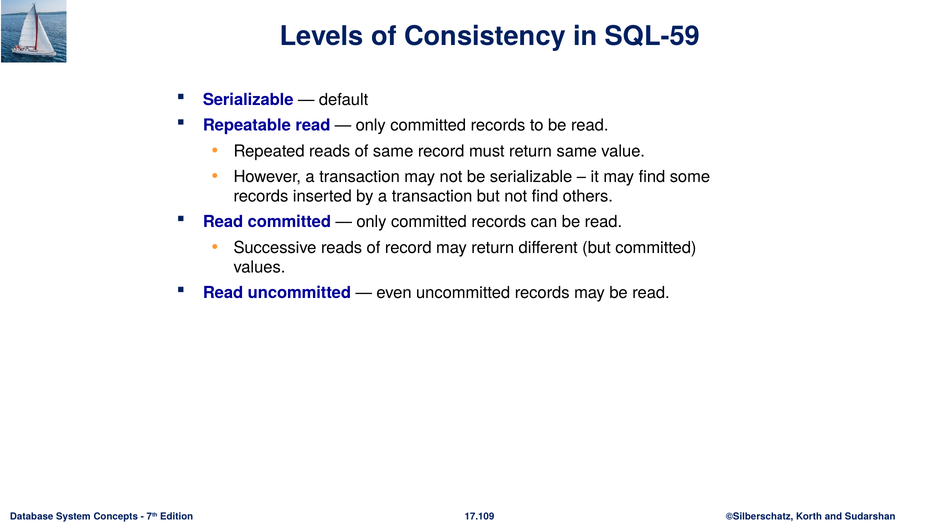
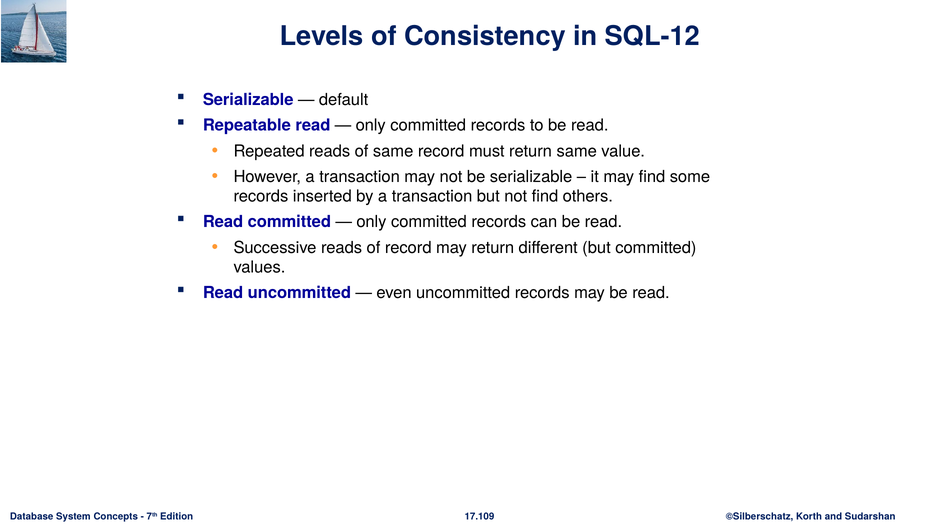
SQL-59: SQL-59 -> SQL-12 (652, 36)
